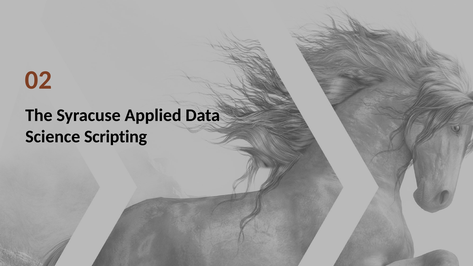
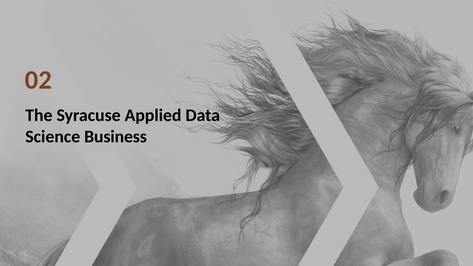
Scripting: Scripting -> Business (116, 137)
